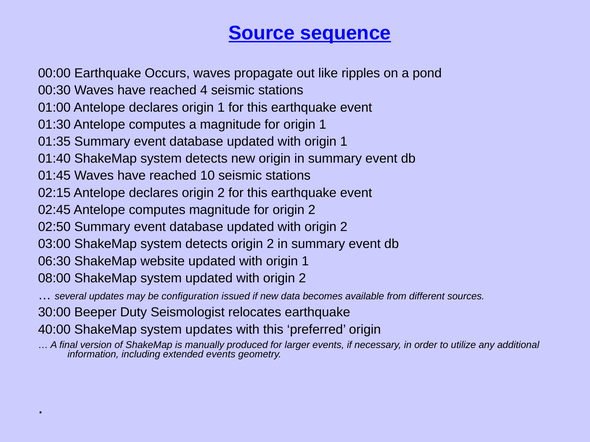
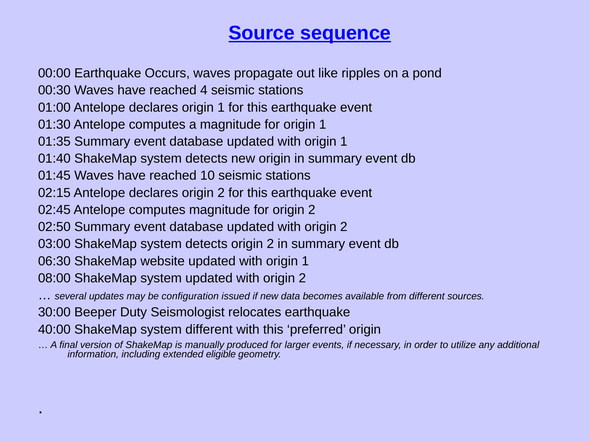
system updates: updates -> different (209, 330)
extended events: events -> eligible (221, 355)
